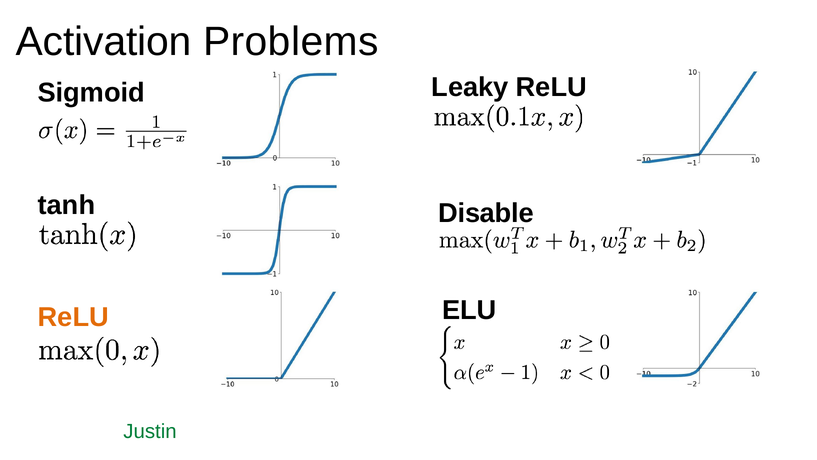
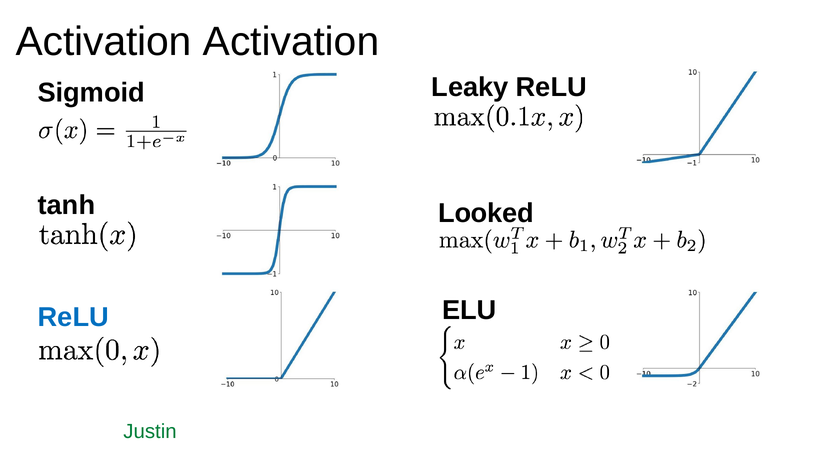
Activation Problems: Problems -> Activation (291, 41)
Disable: Disable -> Looked (486, 213)
ReLU colour: orange -> blue (73, 317)
